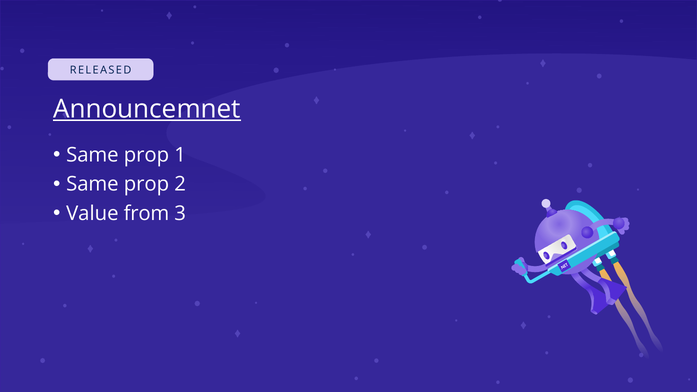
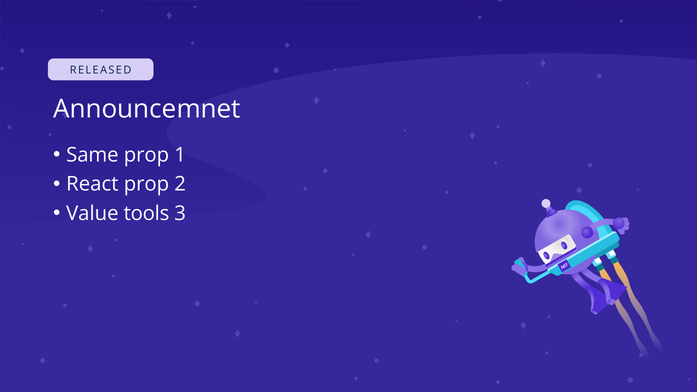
Announcemnet underline: present -> none (147, 109)
Same: Same -> React (92, 184)
from: from -> tools (147, 214)
